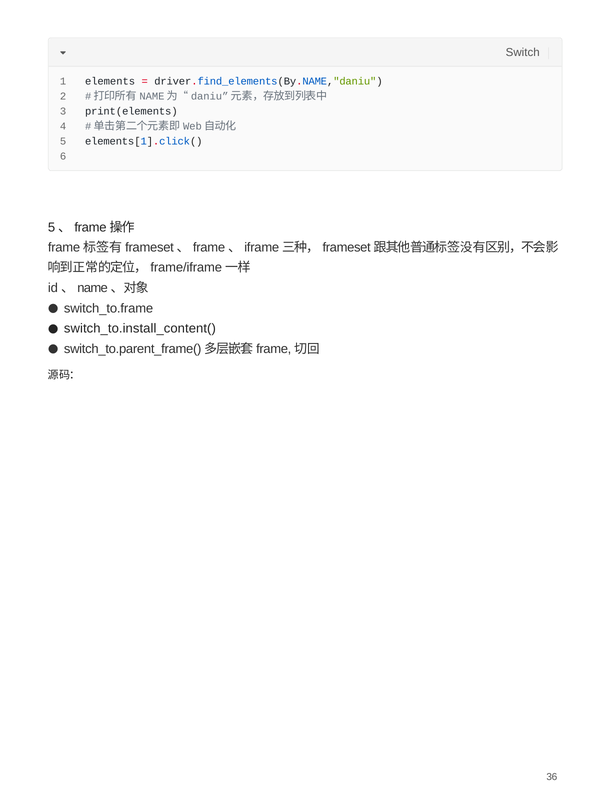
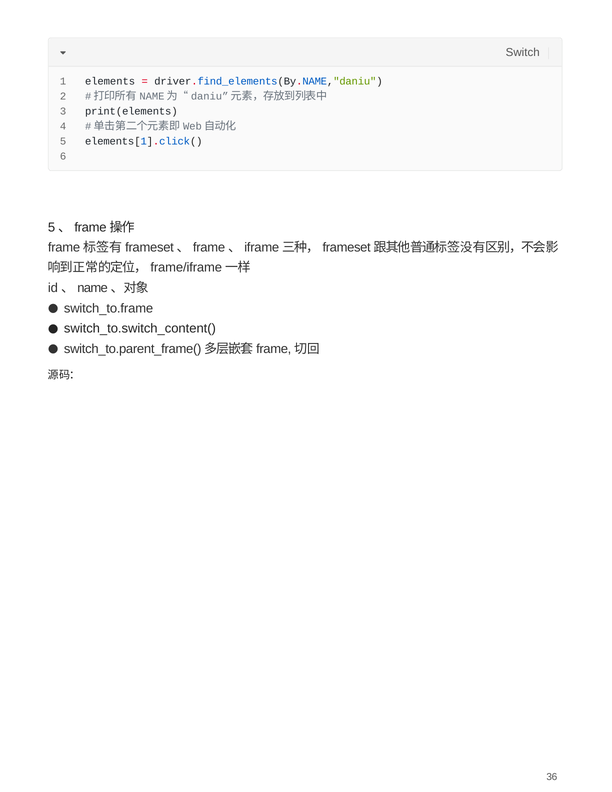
switch_to.install_content(: switch_to.install_content( -> switch_to.switch_content( (140, 328)
